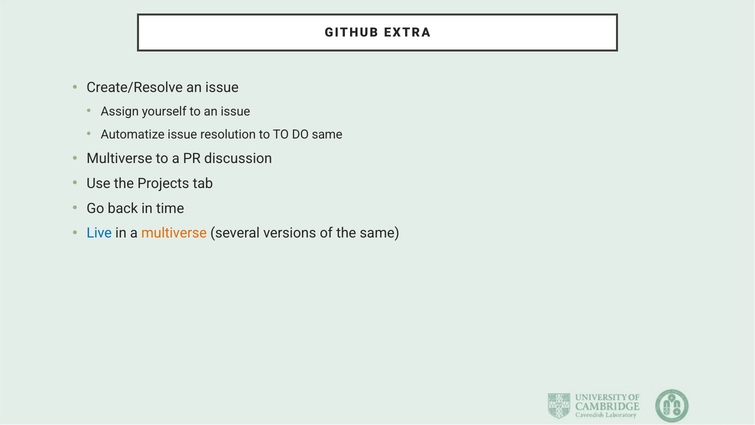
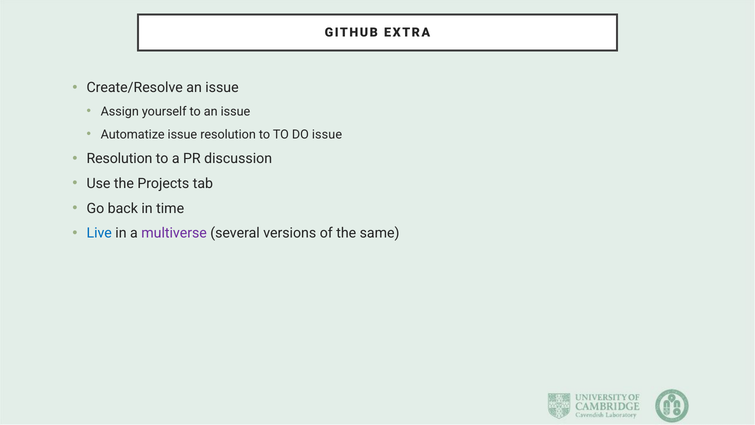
DO same: same -> issue (327, 134)
Multiverse: Multiverse -> Resolution (119, 158)
multiverse colour: orange -> purple (174, 233)
